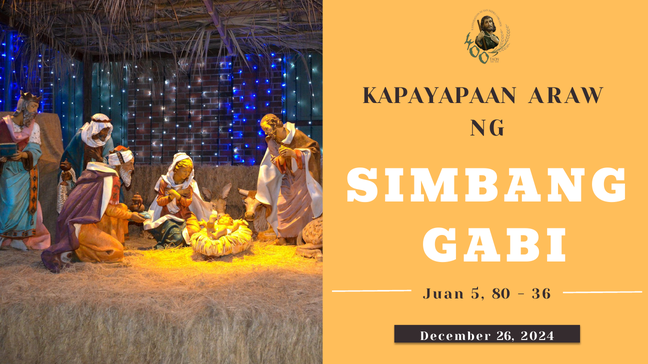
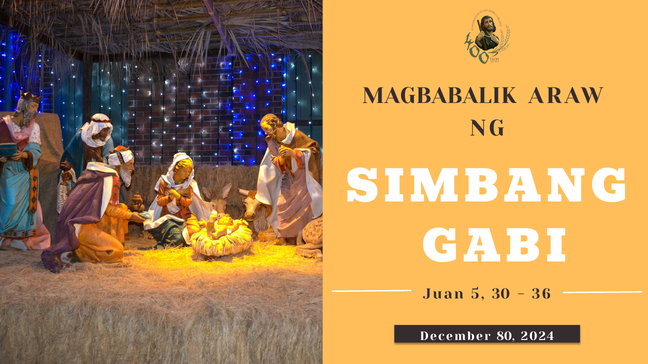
KAPAYAPAAN: KAPAYAPAAN -> MAGBABALIK (439, 96)
80: 80 -> 30 (501, 294)
26: 26 -> 80 (506, 337)
